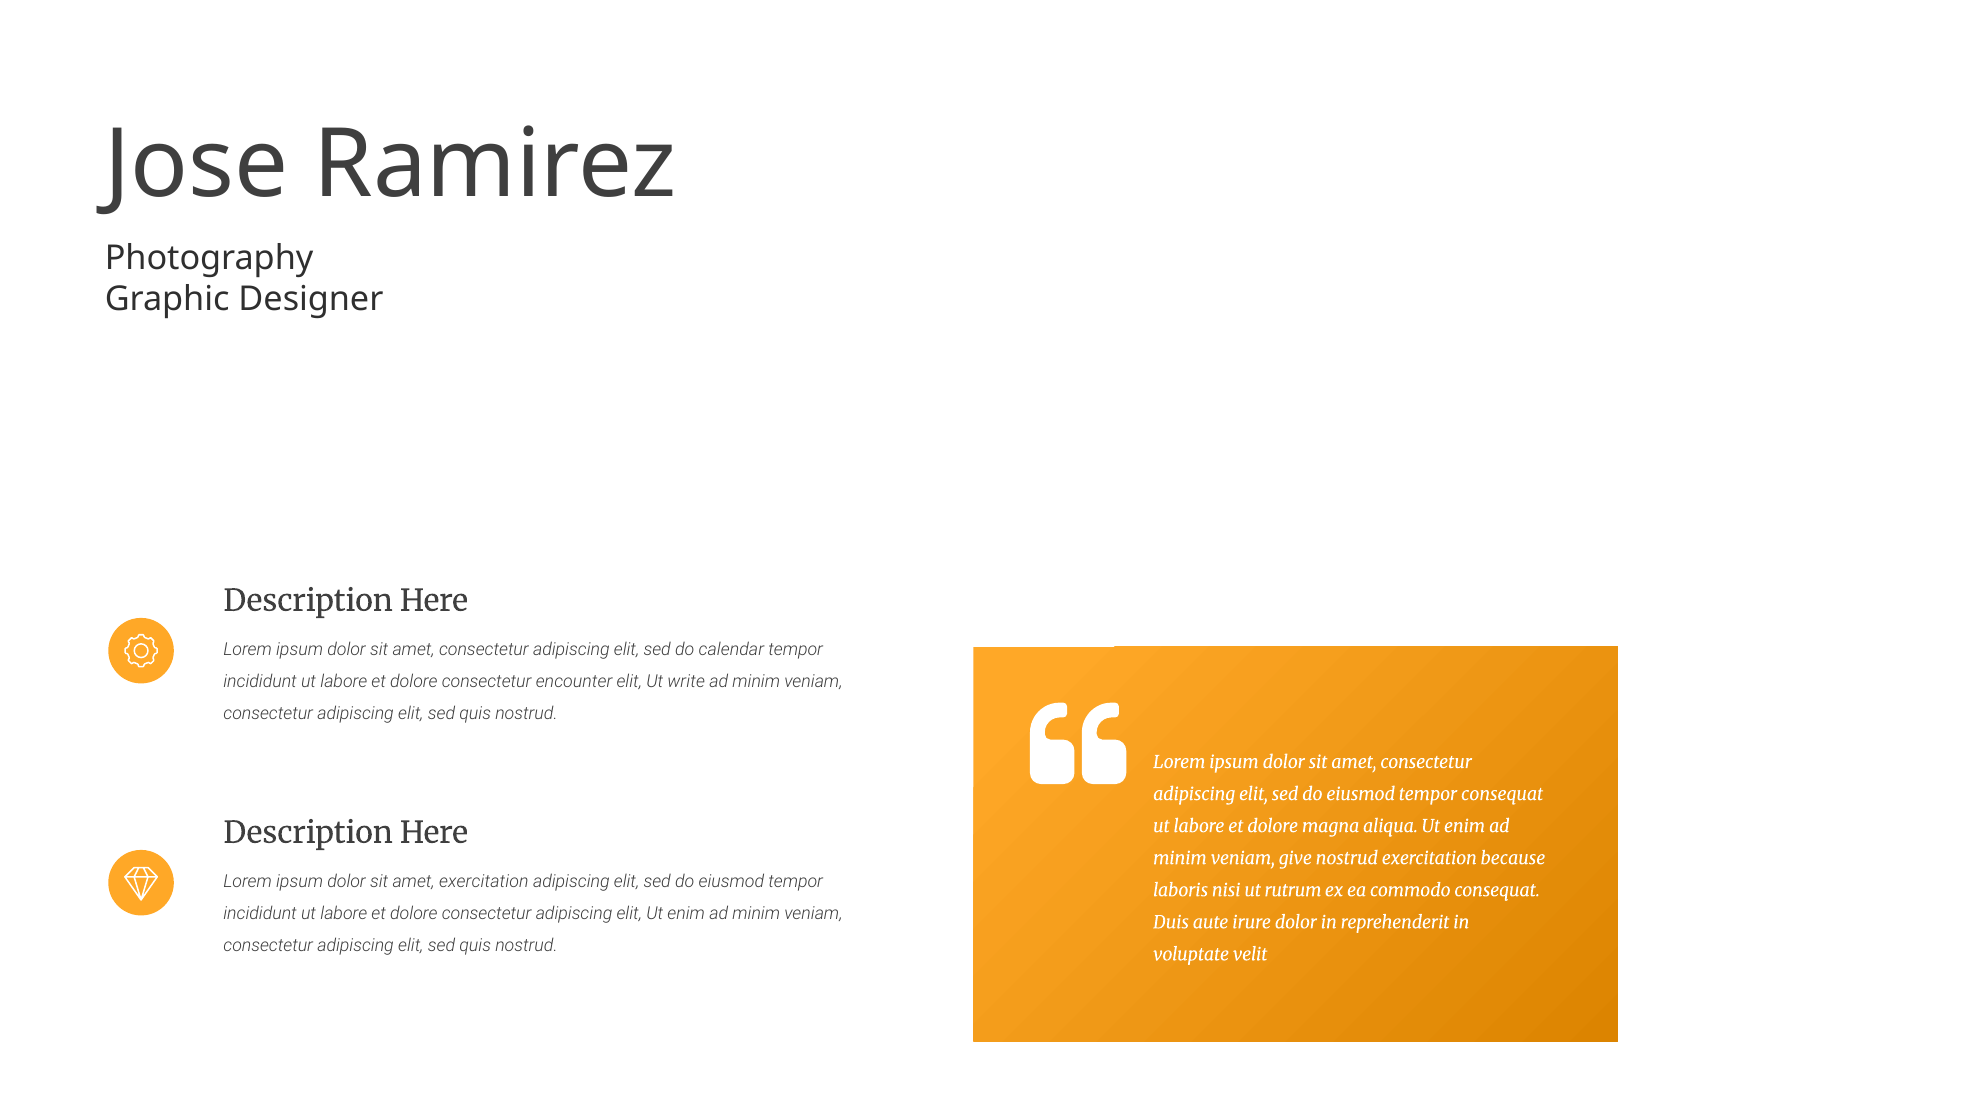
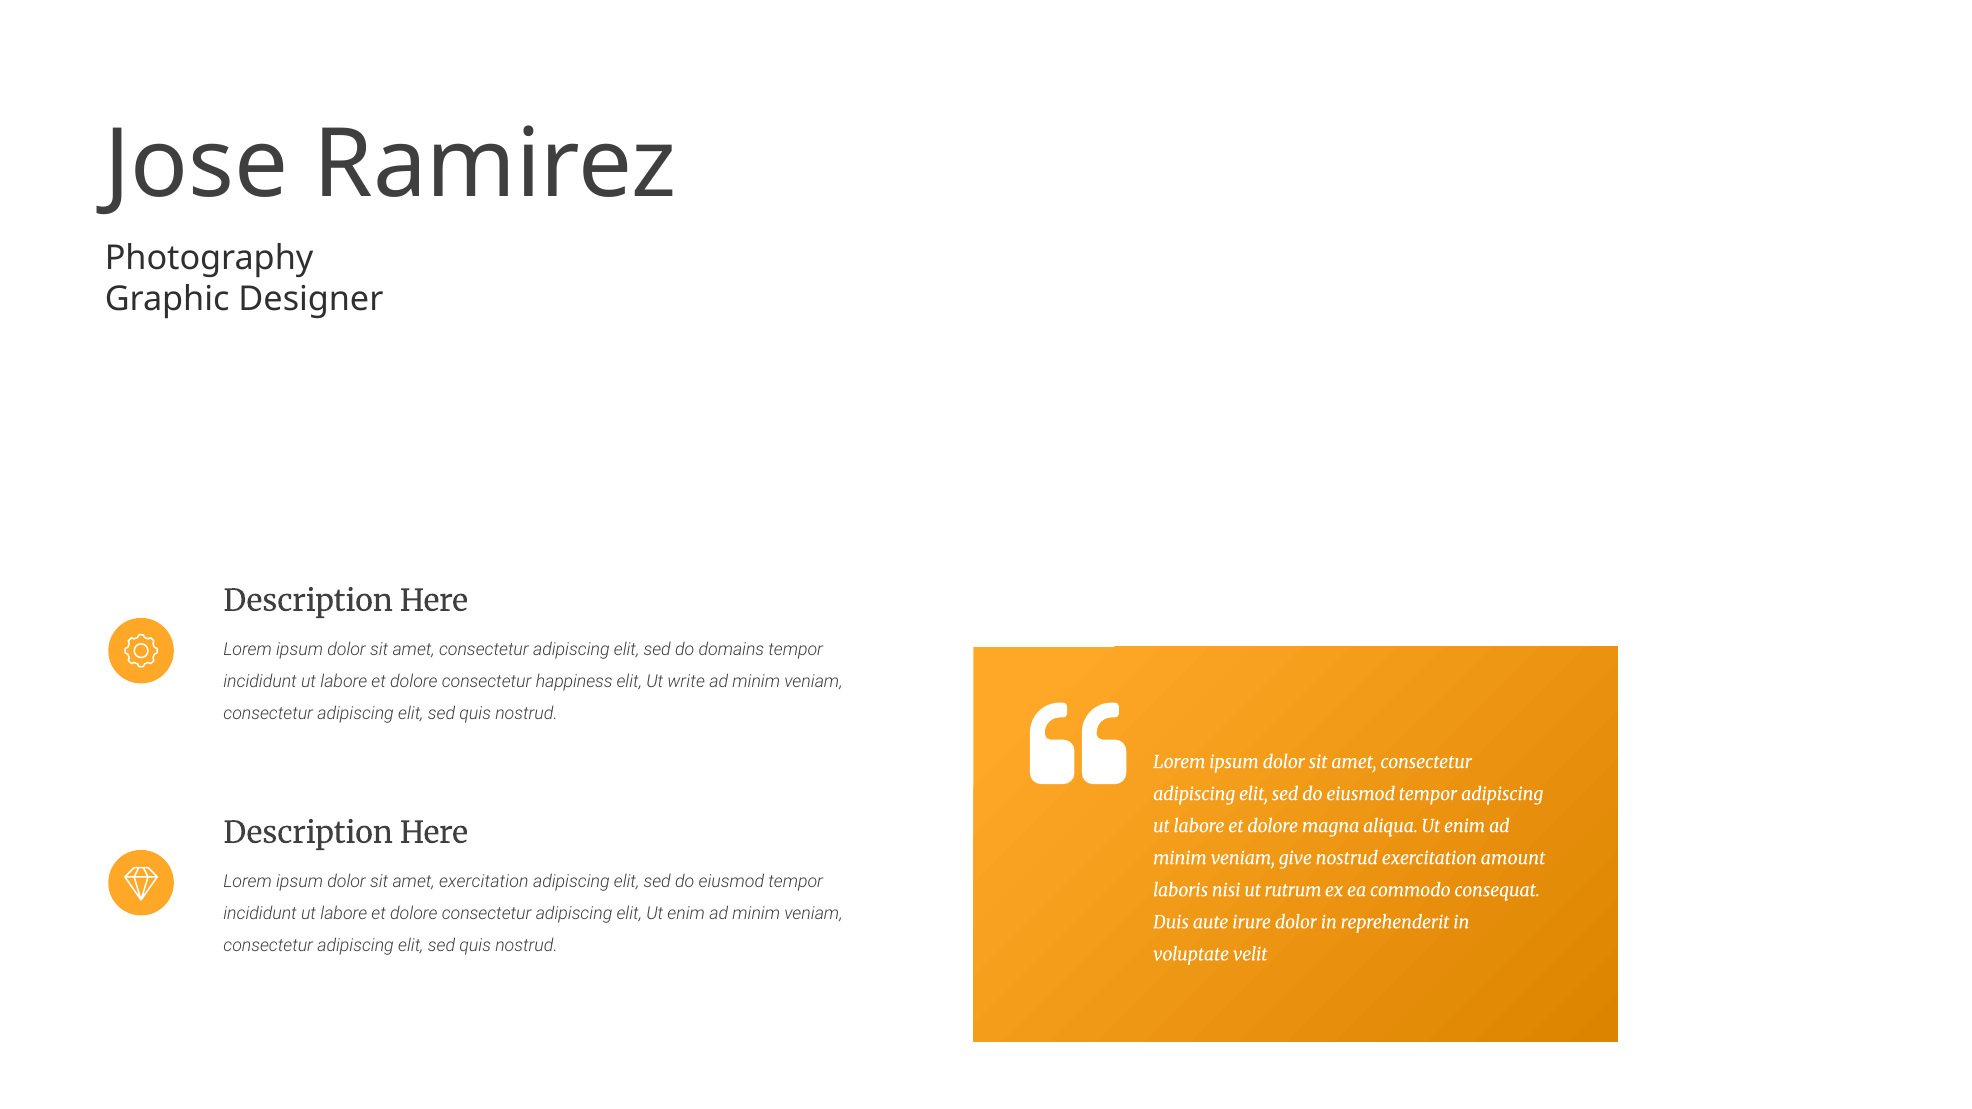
calendar: calendar -> domains (731, 650)
encounter: encounter -> happiness (574, 682)
tempor consequat: consequat -> adipiscing (1502, 795)
because: because -> amount (1513, 859)
